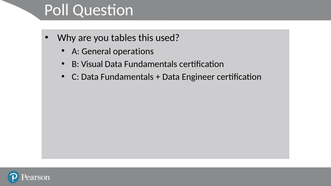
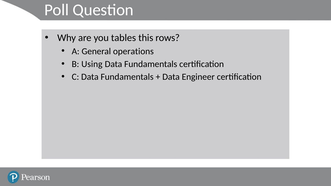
used: used -> rows (168, 38)
Visual: Visual -> Using (92, 64)
